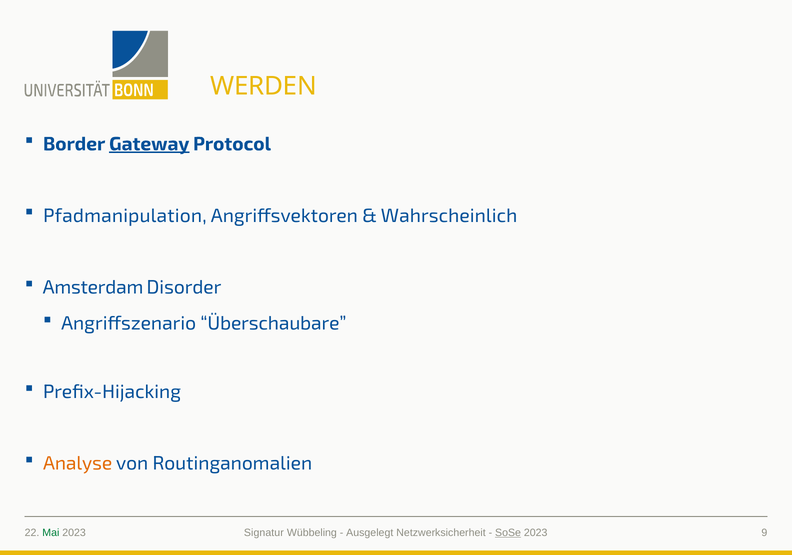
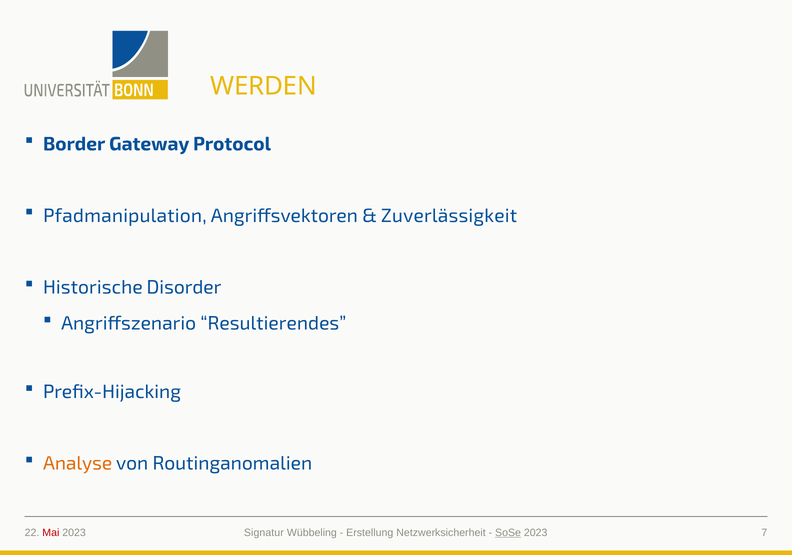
Gateway underline: present -> none (149, 144)
Wahrscheinlich: Wahrscheinlich -> Zuverlässigkeit (449, 216)
Amsterdam: Amsterdam -> Historische (93, 288)
Überschaubare: Überschaubare -> Resultierendes (273, 324)
Mai colour: green -> red (51, 533)
Ausgelegt: Ausgelegt -> Erstellung (370, 533)
9: 9 -> 7 (764, 533)
